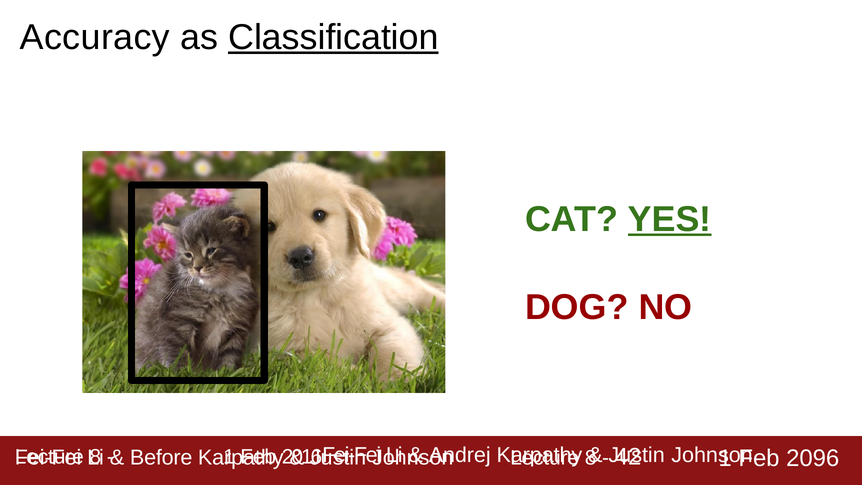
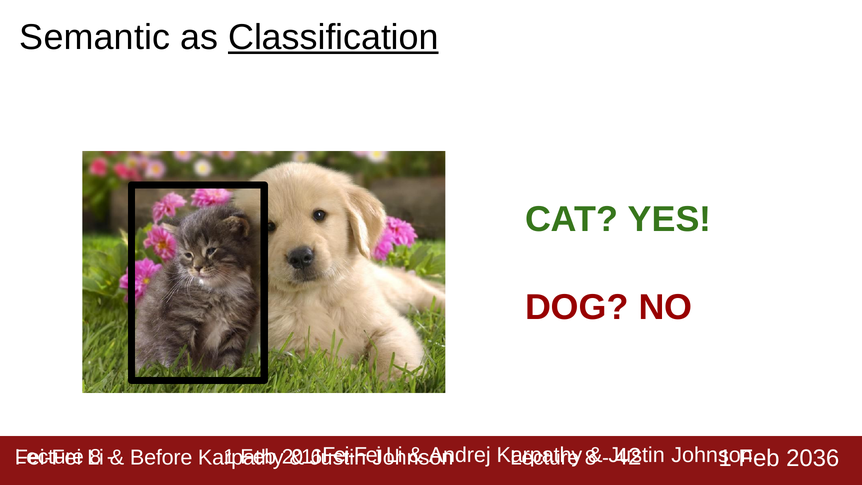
Accuracy: Accuracy -> Semantic (95, 37)
YES underline: present -> none (670, 219)
2096: 2096 -> 2036 (813, 458)
